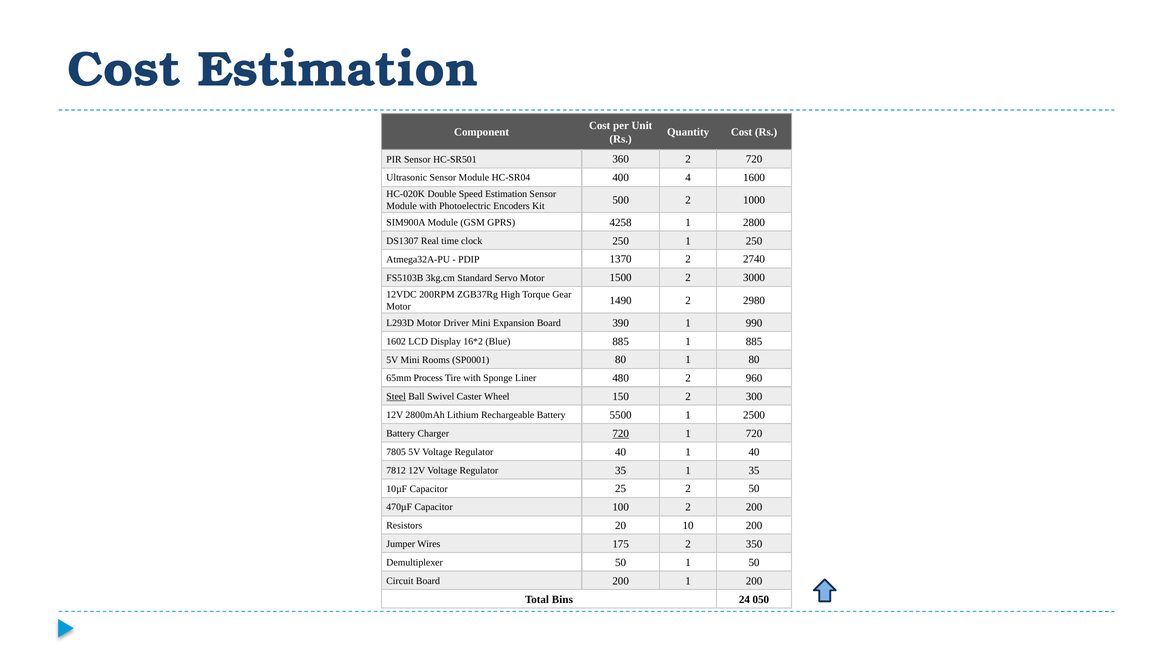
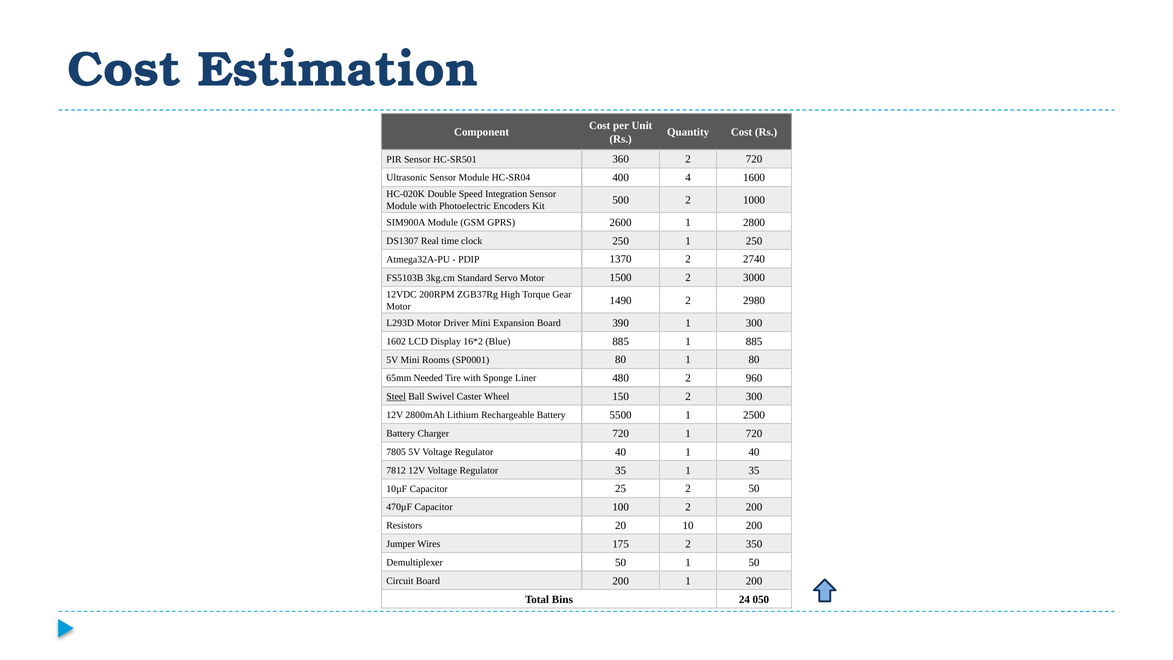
Speed Estimation: Estimation -> Integration (506, 194)
4258: 4258 -> 2600 (621, 222)
1 990: 990 -> 300 (754, 323)
Process: Process -> Needed (428, 378)
720 underline: present -> none (621, 433)
